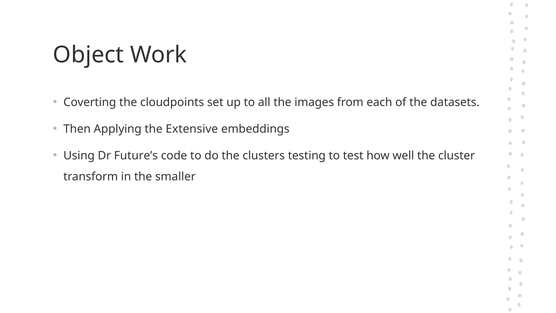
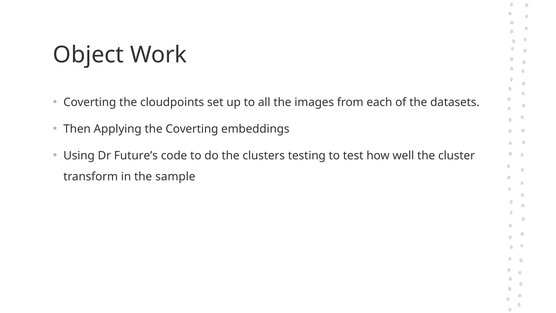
the Extensive: Extensive -> Coverting (192, 129)
smaller: smaller -> sample (175, 176)
